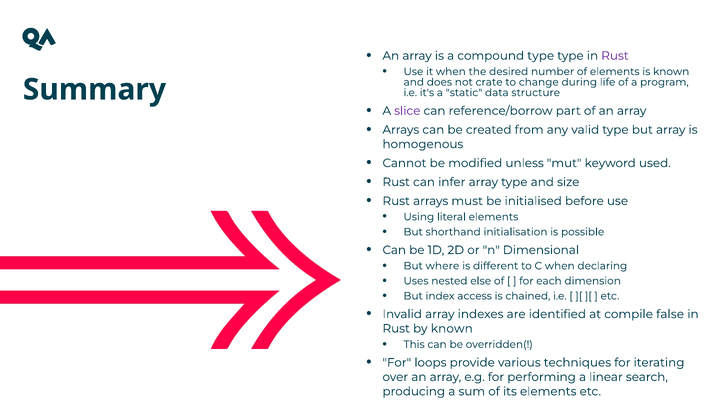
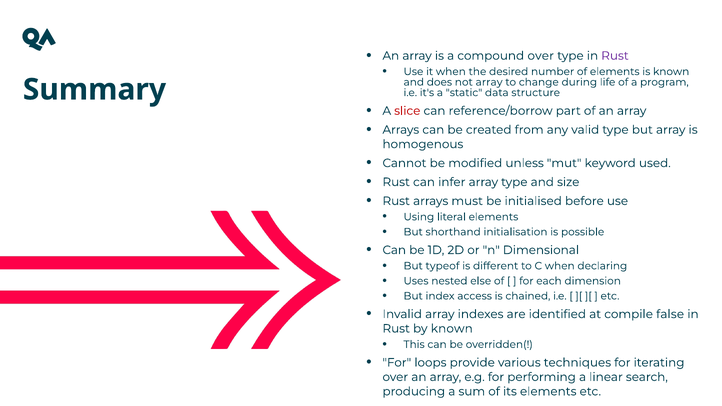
compound type: type -> over (541, 56)
not crate: crate -> array (489, 82)
slice colour: purple -> red (407, 111)
where: where -> typeof (442, 266)
